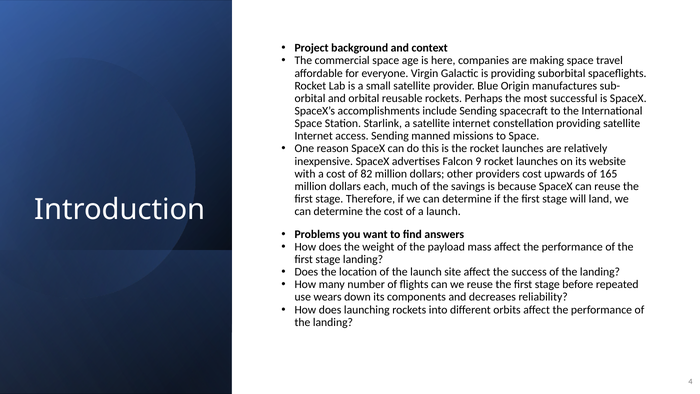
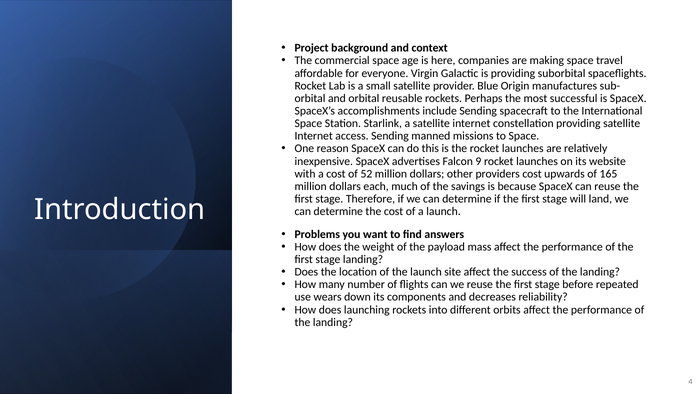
82: 82 -> 52 (366, 174)
